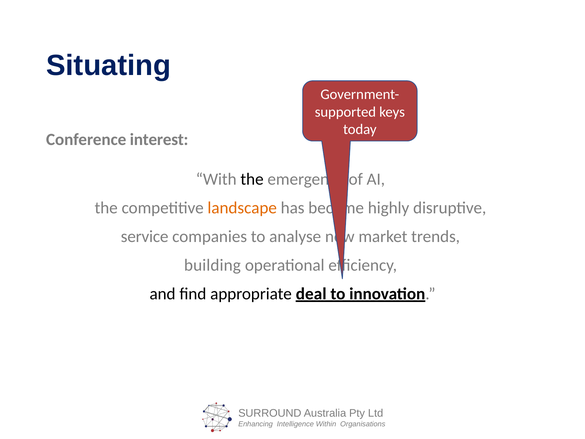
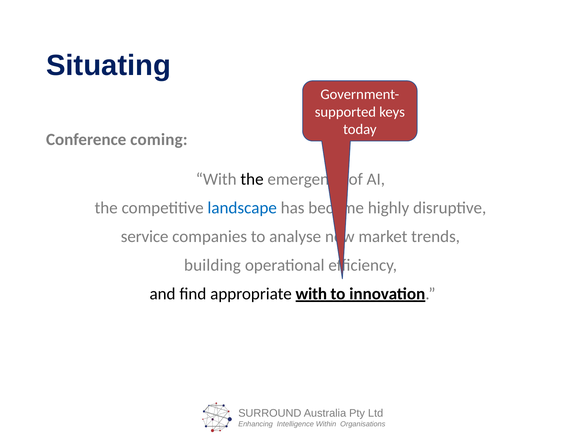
interest: interest -> coming (159, 139)
landscape colour: orange -> blue (242, 208)
appropriate deal: deal -> with (311, 294)
